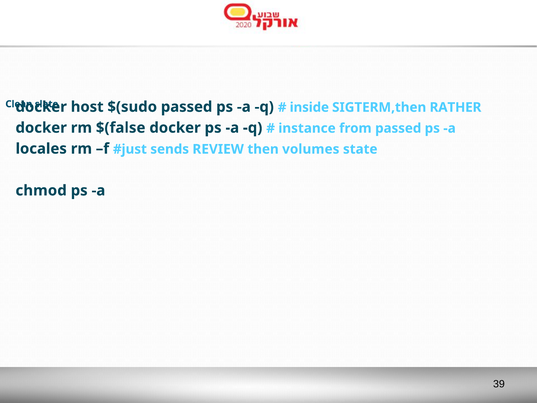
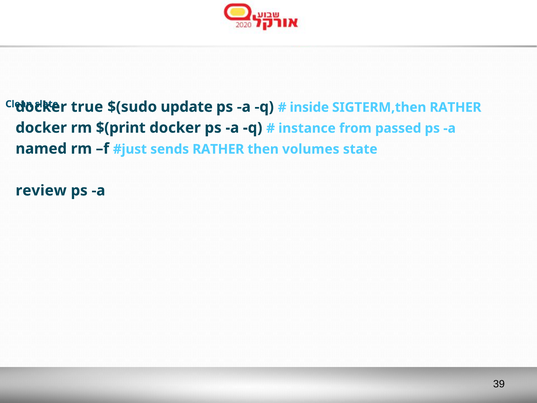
host: host -> true (87, 107)
$(sudo passed: passed -> update (187, 107)
$(false: $(false -> $(print (121, 128)
locales: locales -> named (41, 149)
sends REVIEW: REVIEW -> RATHER (218, 149)
chmod: chmod -> review (41, 190)
